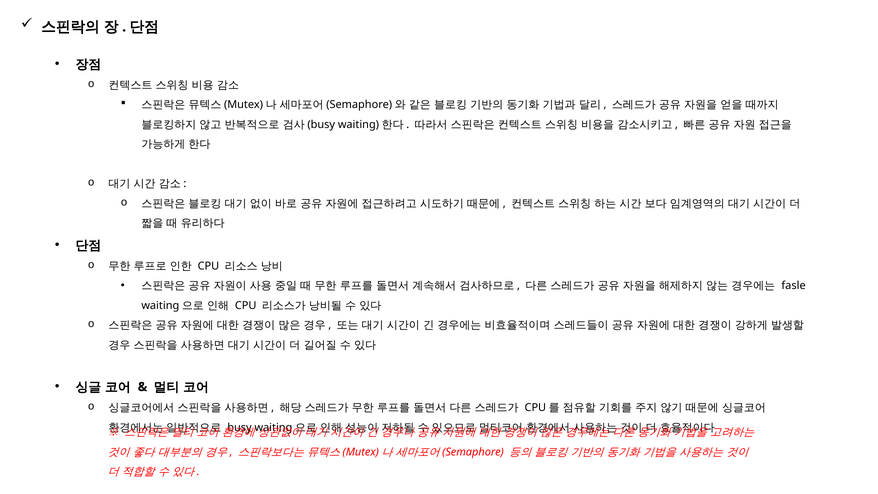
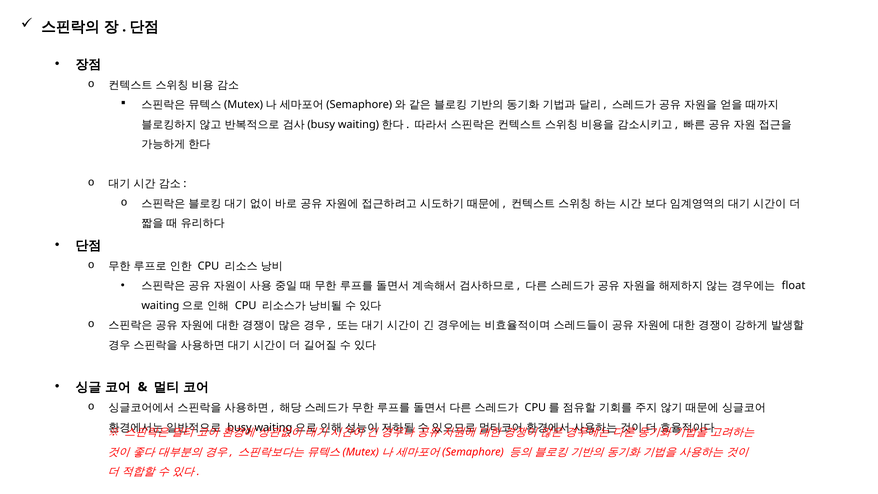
fasle: fasle -> float (794, 286)
